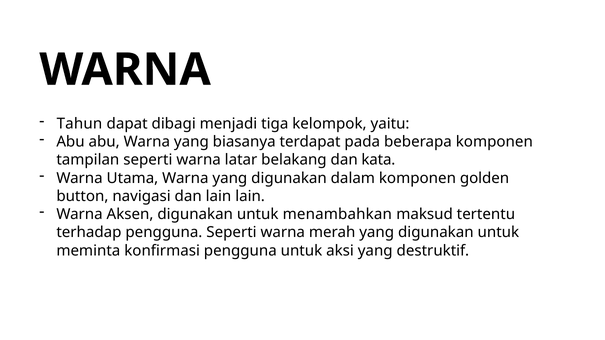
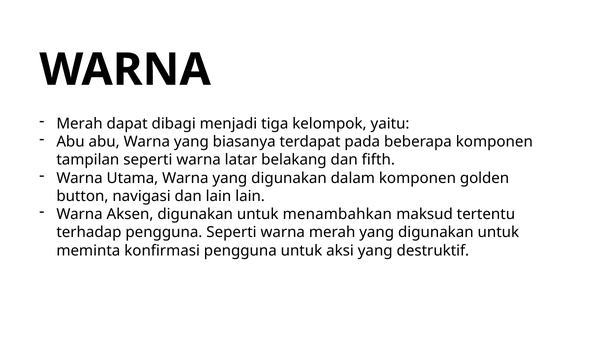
Tahun: Tahun -> Merah (80, 124)
kata: kata -> fifth (378, 160)
